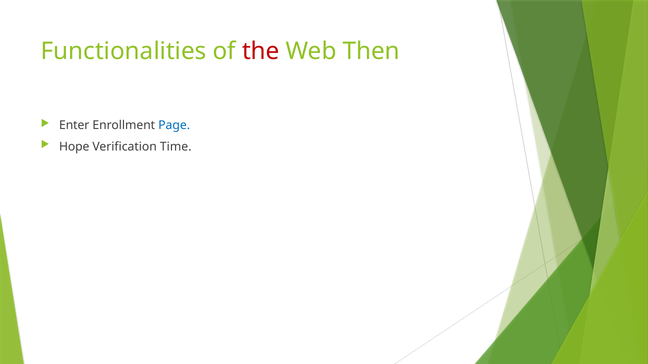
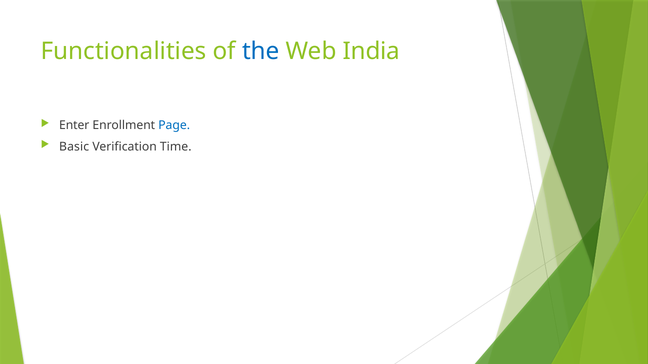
the colour: red -> blue (261, 51)
Then: Then -> India (372, 51)
Hope: Hope -> Basic (74, 147)
